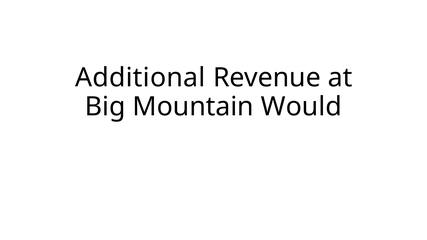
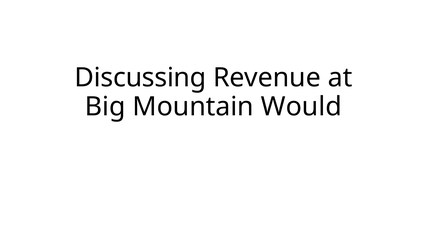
Additional: Additional -> Discussing (140, 78)
